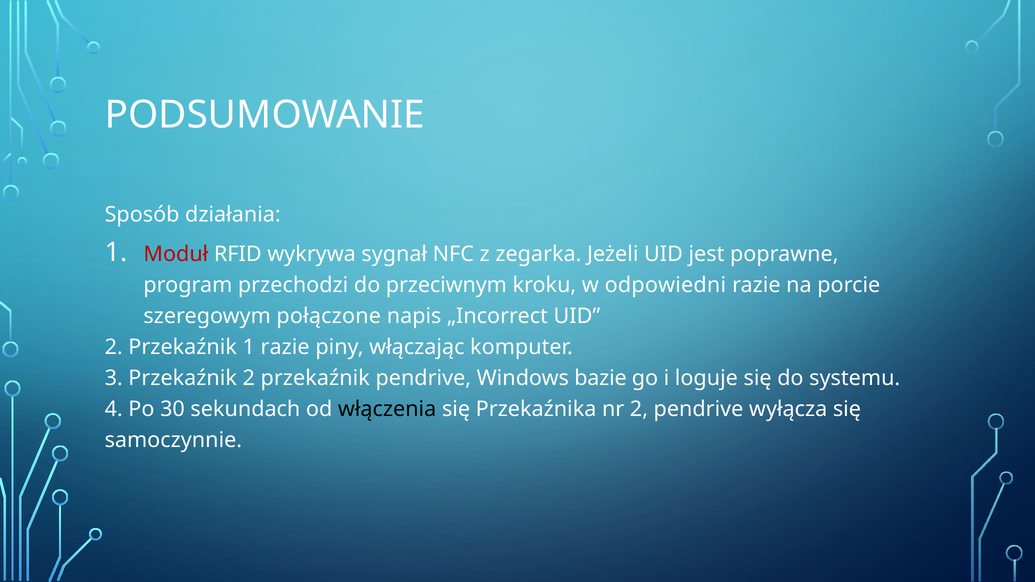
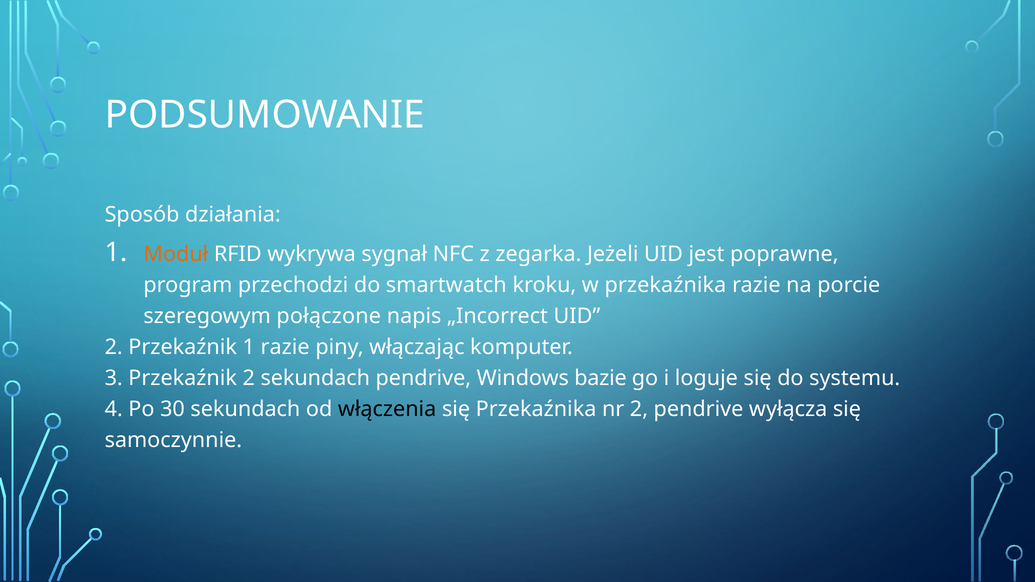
Moduł colour: red -> orange (176, 254)
przeciwnym: przeciwnym -> smartwatch (446, 285)
w odpowiedni: odpowiedni -> przekaźnika (665, 285)
Przekaźnik 2 przekaźnik: przekaźnik -> sekundach (315, 378)
